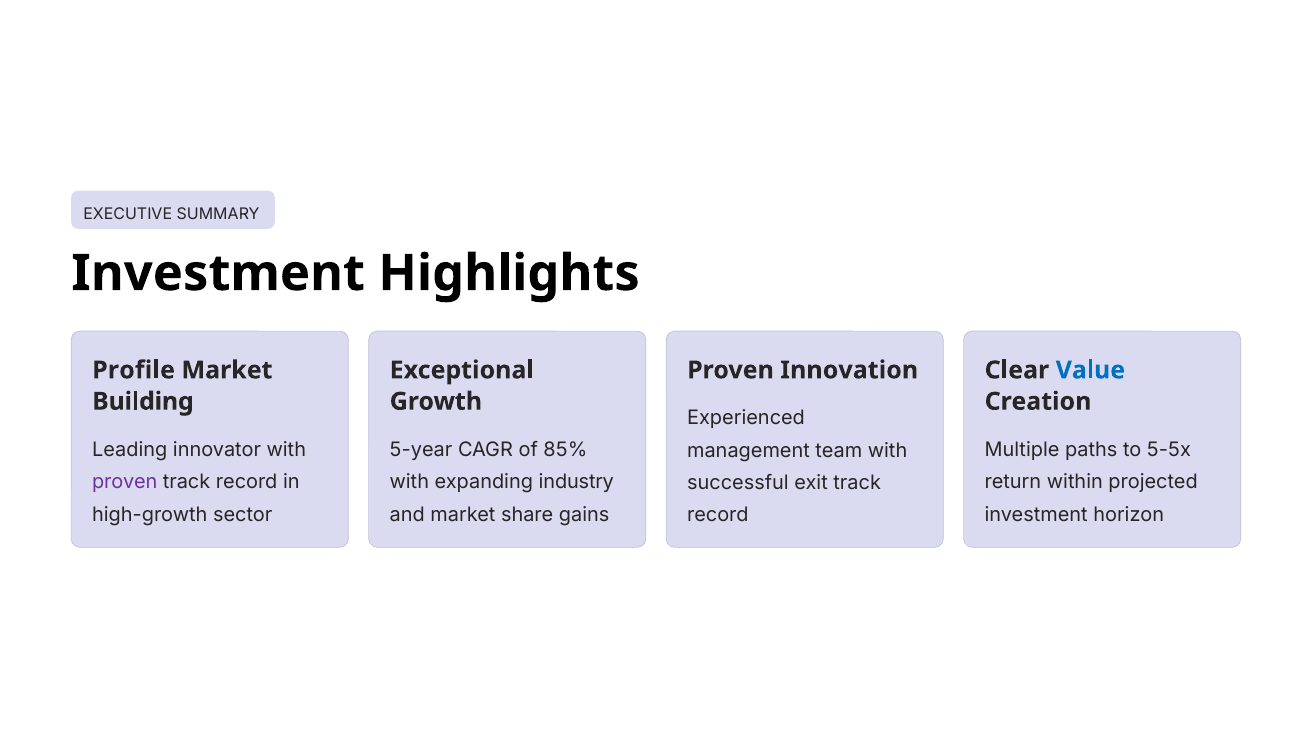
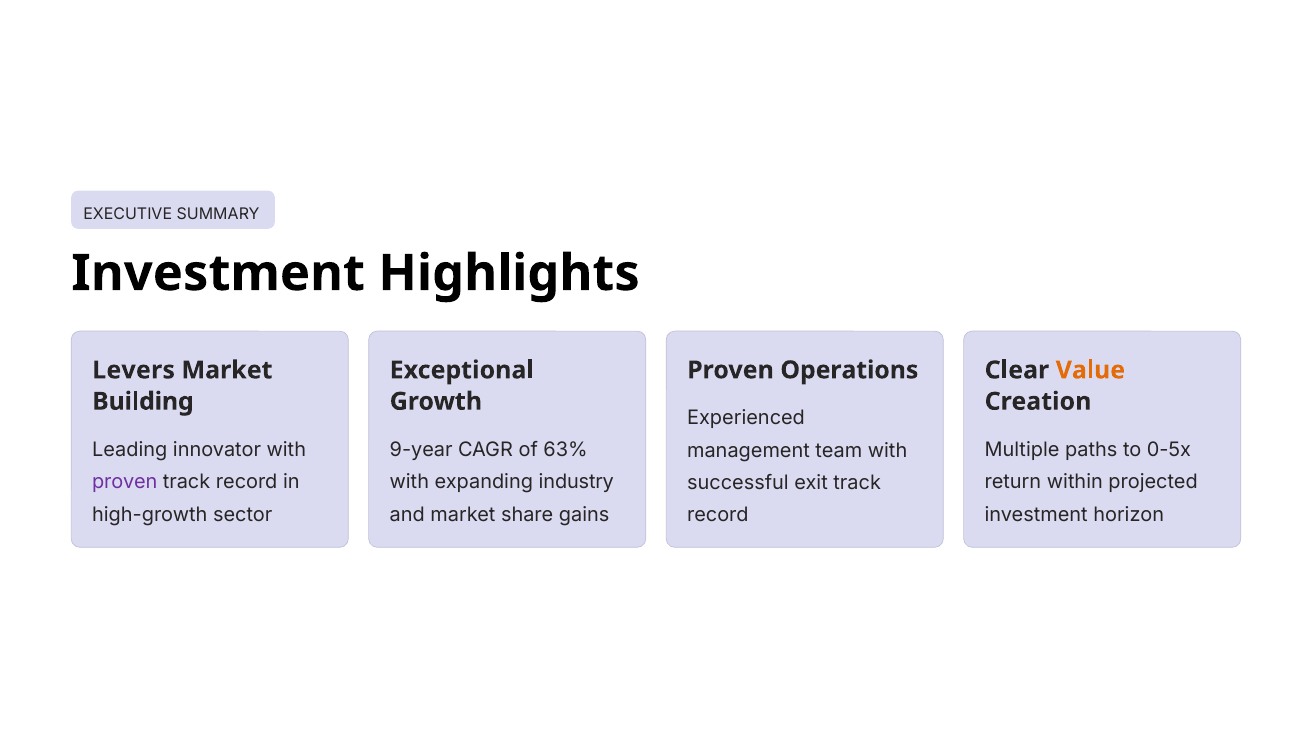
Innovation: Innovation -> Operations (849, 370)
Profile: Profile -> Levers (134, 370)
Value colour: blue -> orange (1090, 370)
5-year: 5-year -> 9-year (421, 450)
85%: 85% -> 63% (566, 450)
5-5x: 5-5x -> 0-5x (1169, 450)
